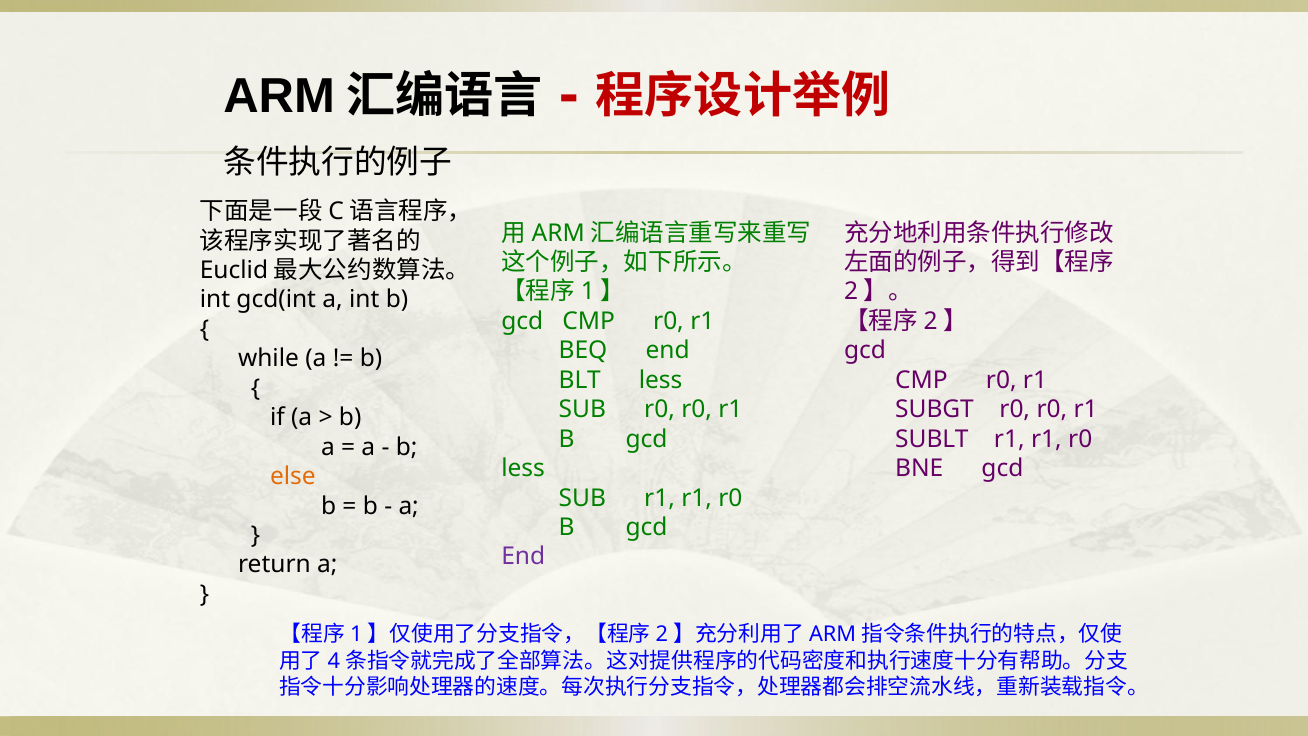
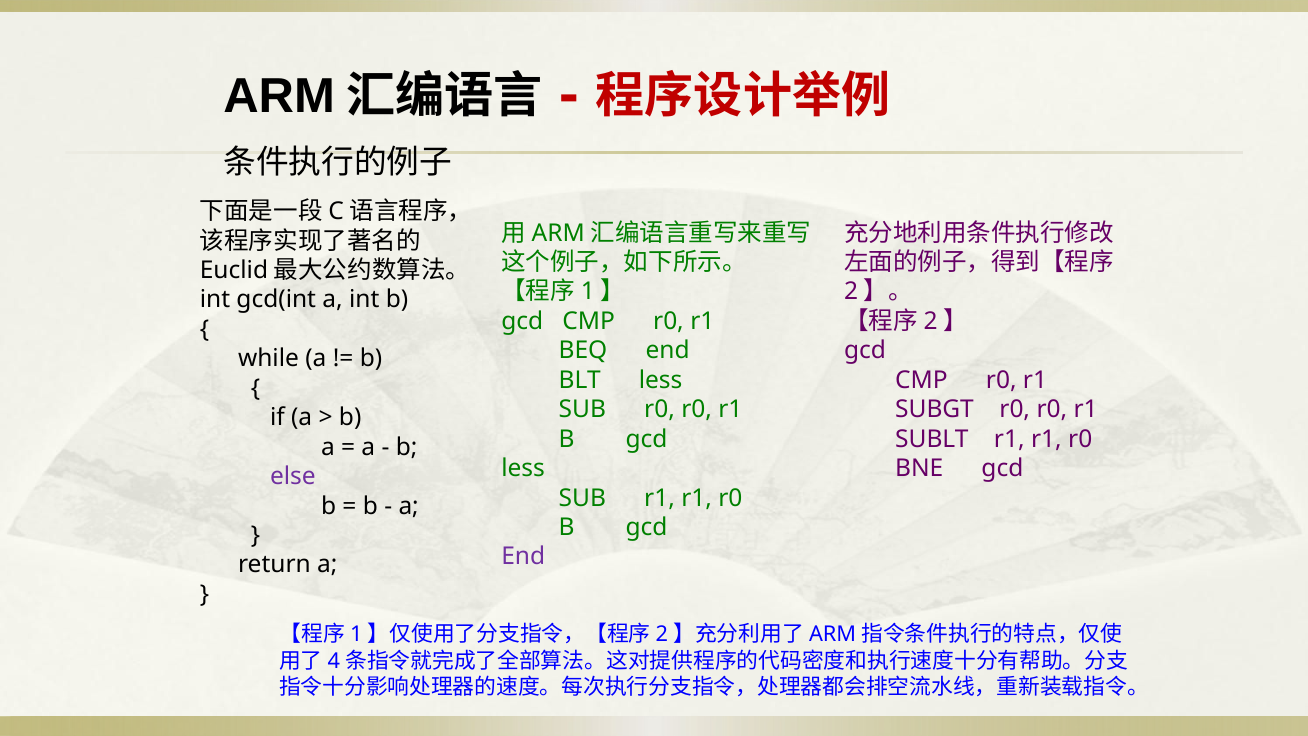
else colour: orange -> purple (293, 476)
